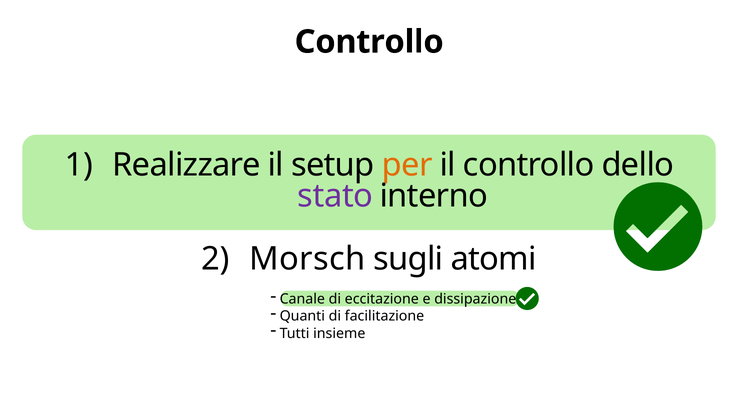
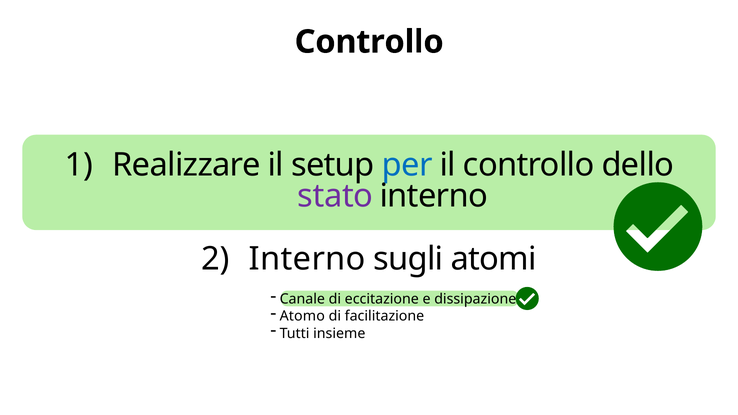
per colour: orange -> blue (407, 165)
Morsch: Morsch -> Interno (307, 259)
Quanti: Quanti -> Atomo (302, 316)
